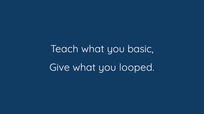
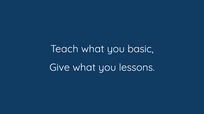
looped: looped -> lessons (137, 68)
